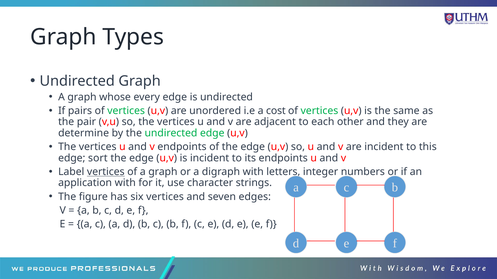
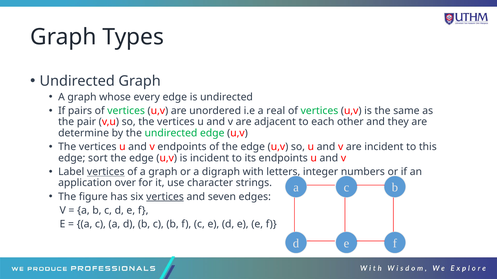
cost: cost -> real (276, 111)
application with: with -> over (125, 183)
vertices underline: none -> present (165, 197)
